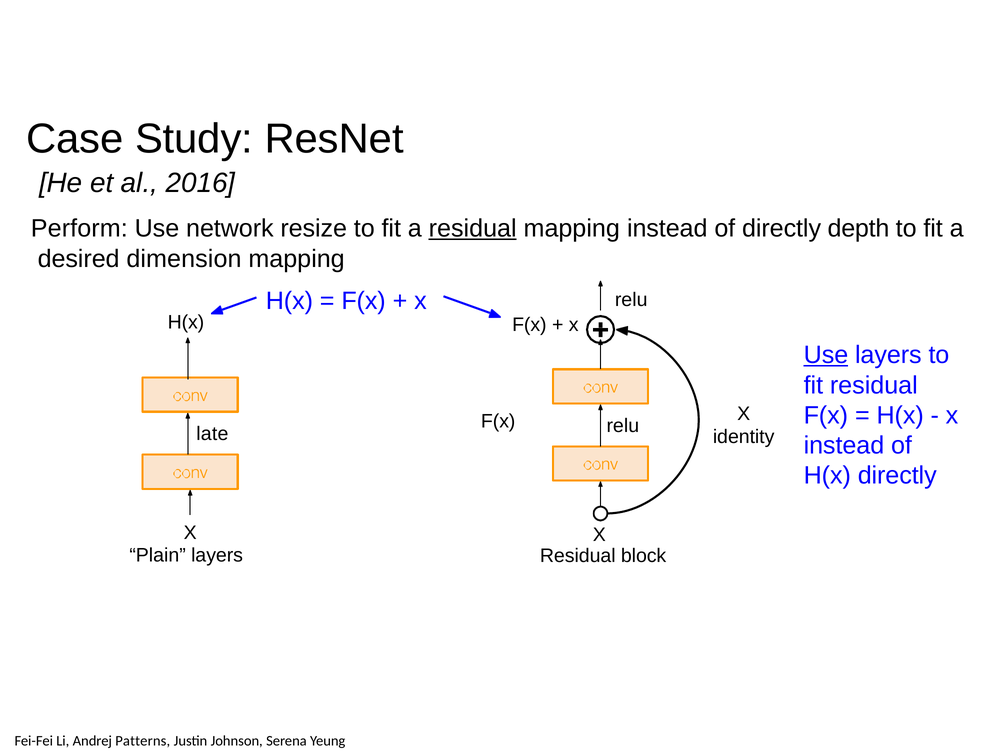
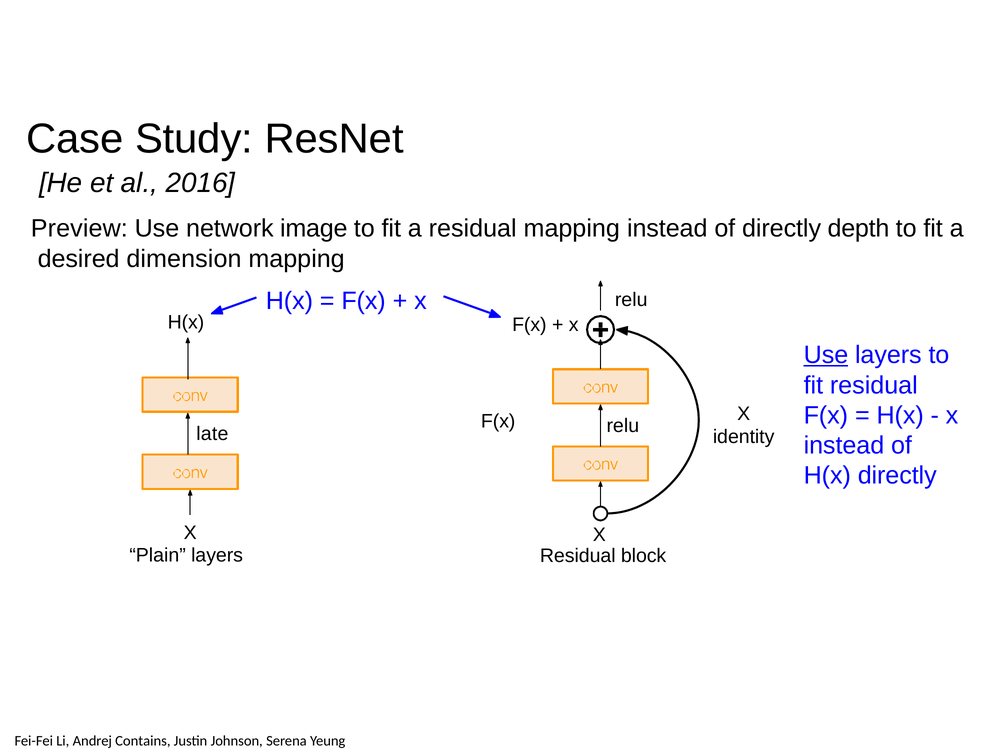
Perform: Perform -> Preview (79, 229)
resize: resize -> image (314, 229)
residual underline: present -> none (473, 229)
Patterns: Patterns -> Contains (143, 741)
